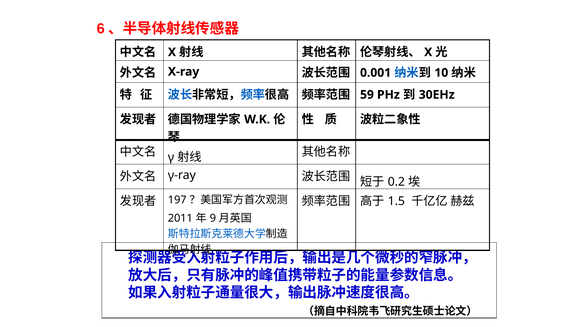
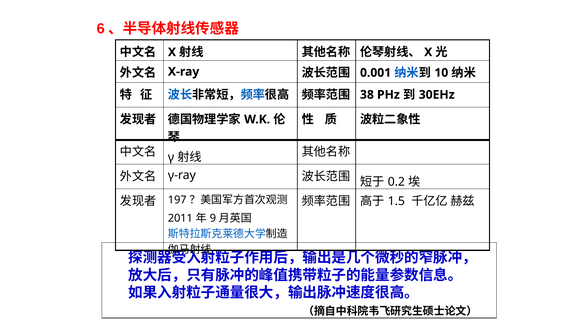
59: 59 -> 38 (367, 95)
